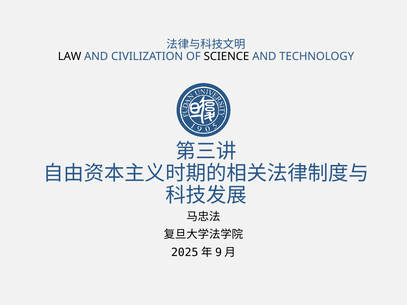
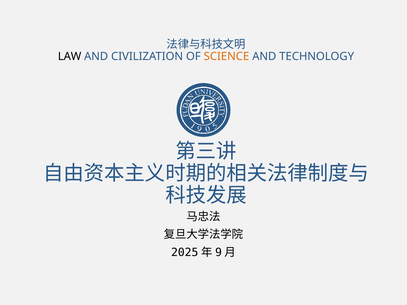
SCIENCE colour: black -> orange (226, 57)
